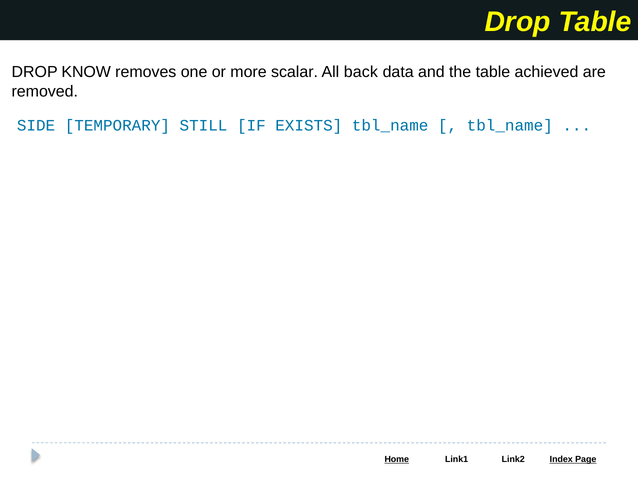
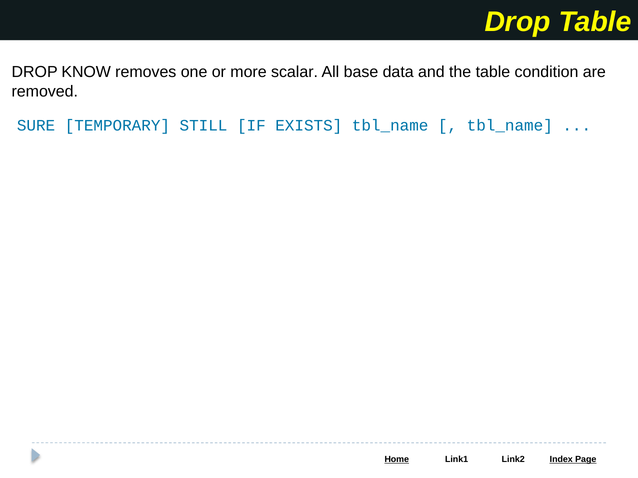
back: back -> base (361, 72)
achieved: achieved -> condition (547, 72)
SIDE: SIDE -> SURE (36, 125)
